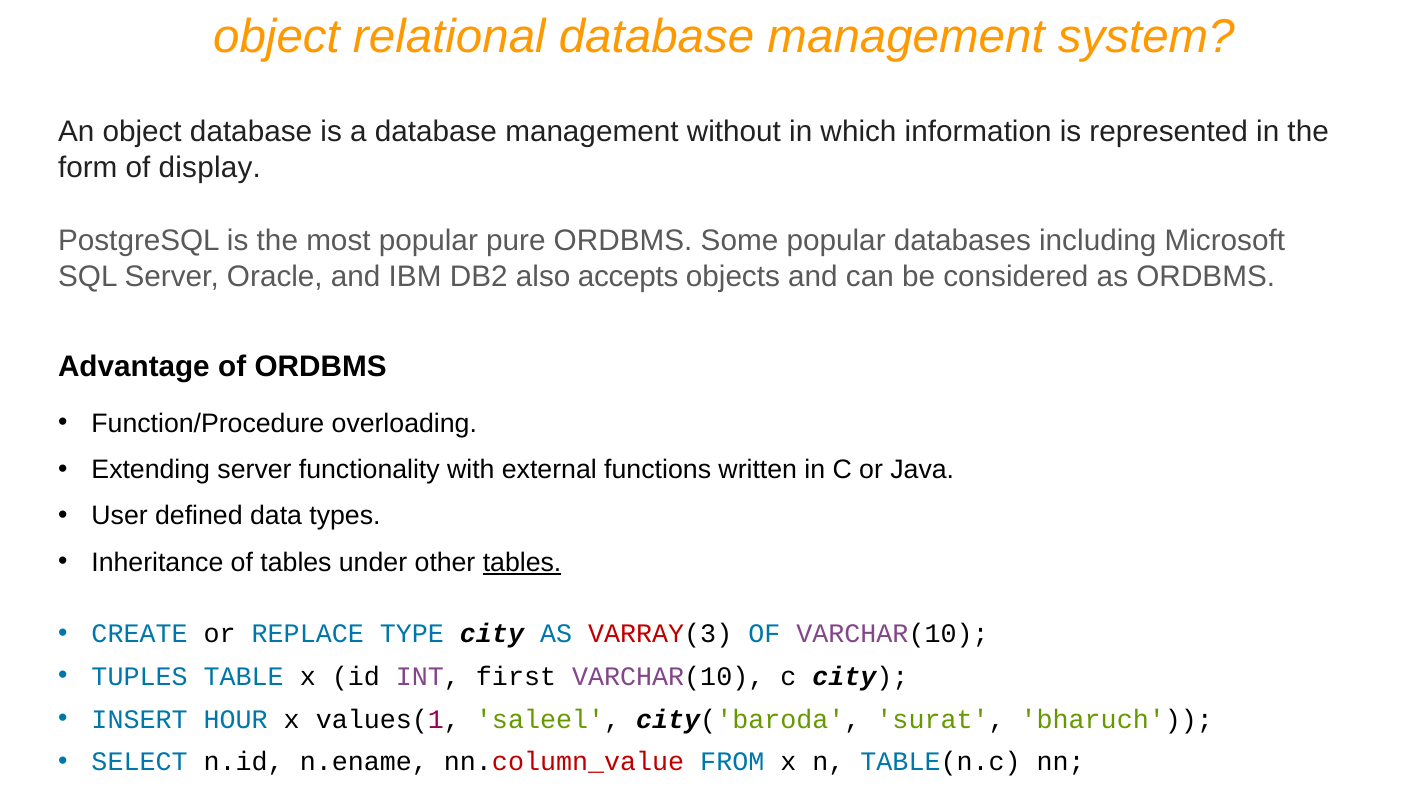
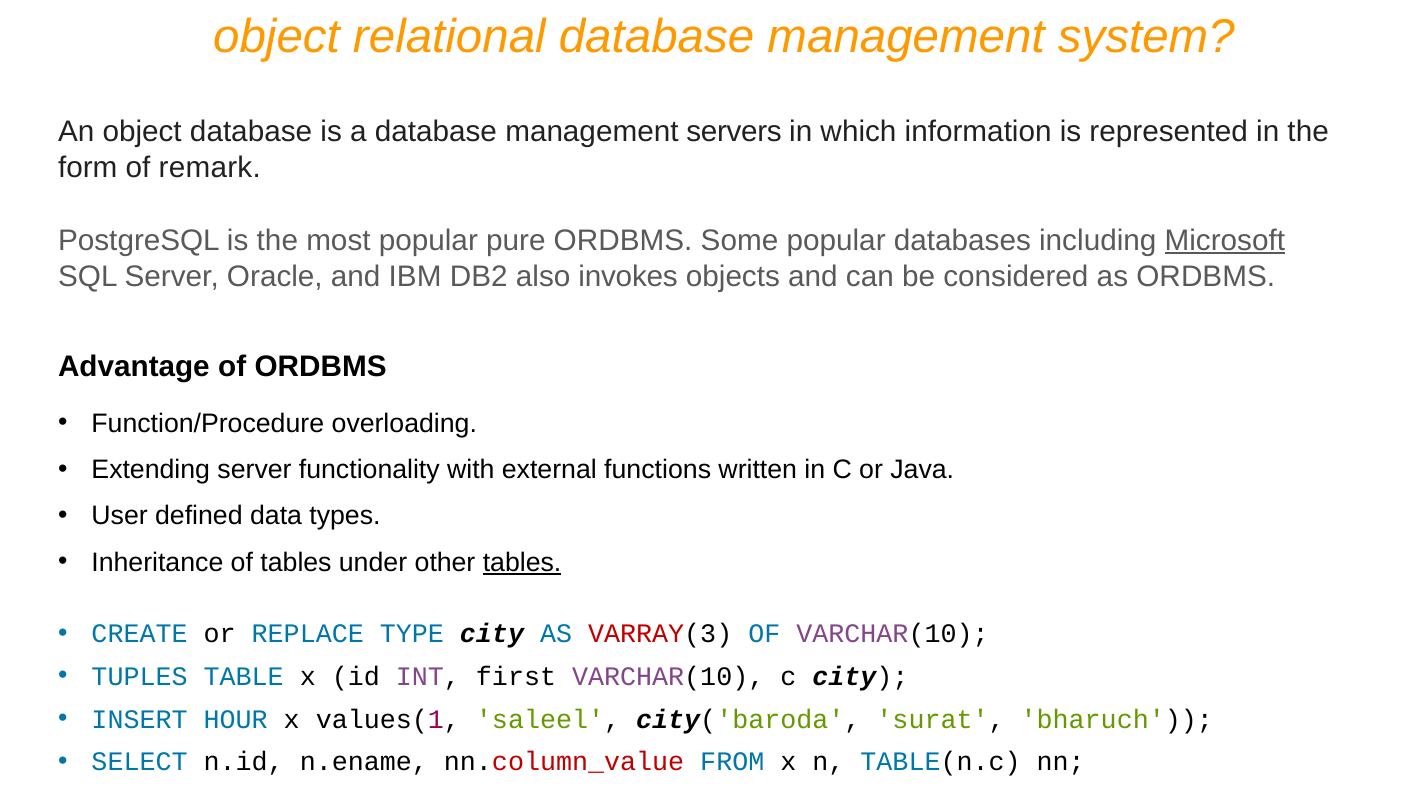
without: without -> servers (734, 132)
display: display -> remark (210, 168)
Microsoft underline: none -> present (1225, 241)
accepts: accepts -> invokes (628, 276)
